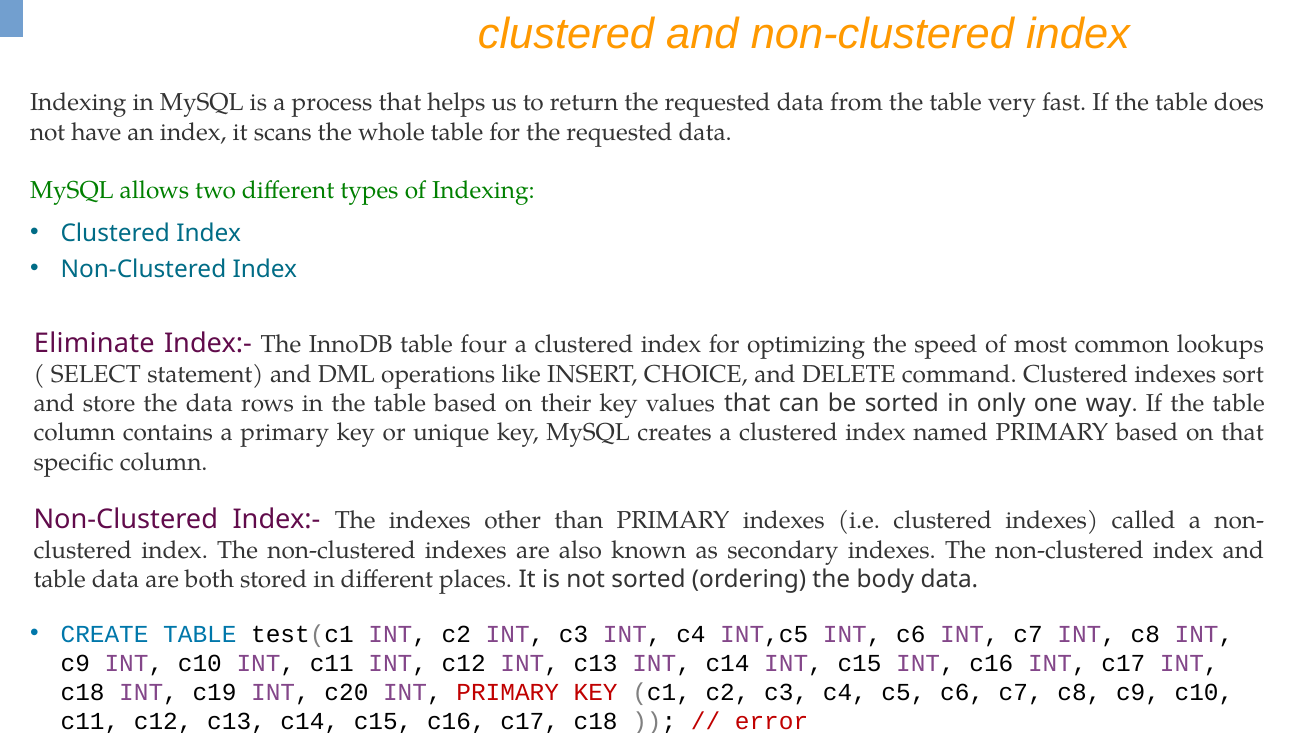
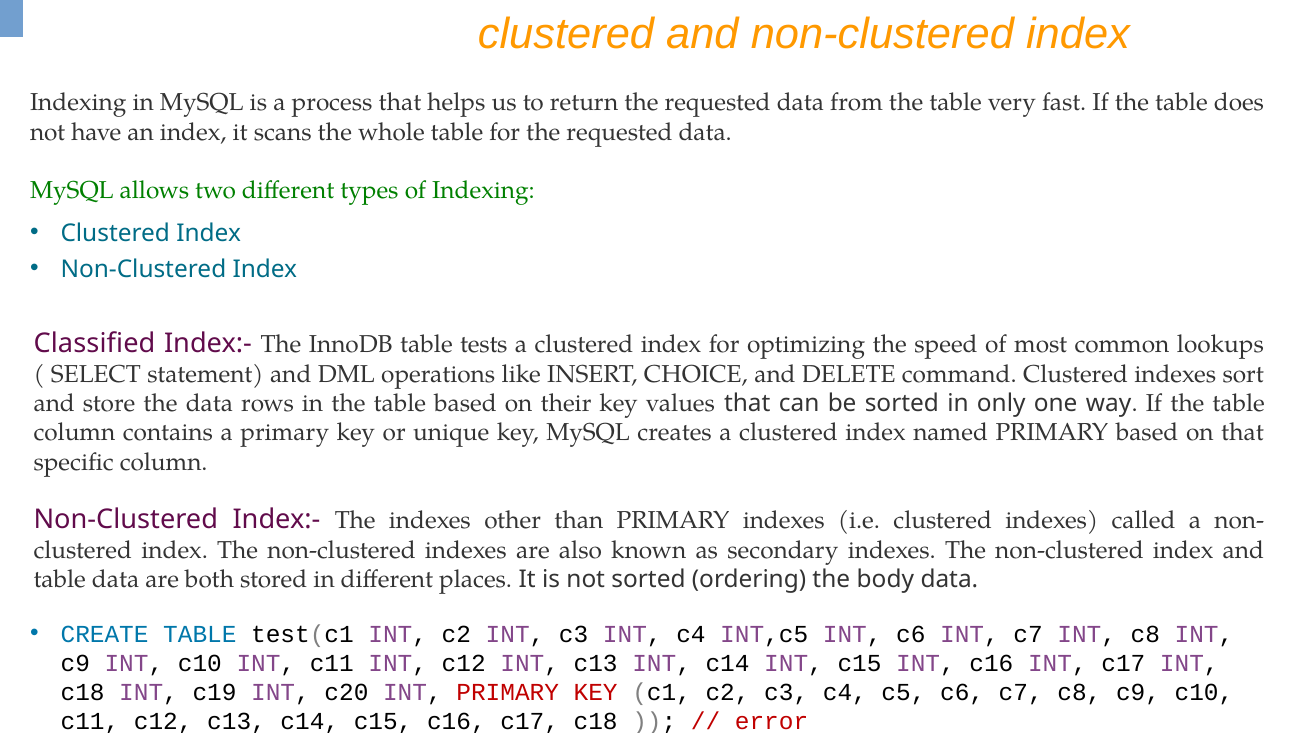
Eliminate: Eliminate -> Classified (94, 343)
four: four -> tests (484, 344)
